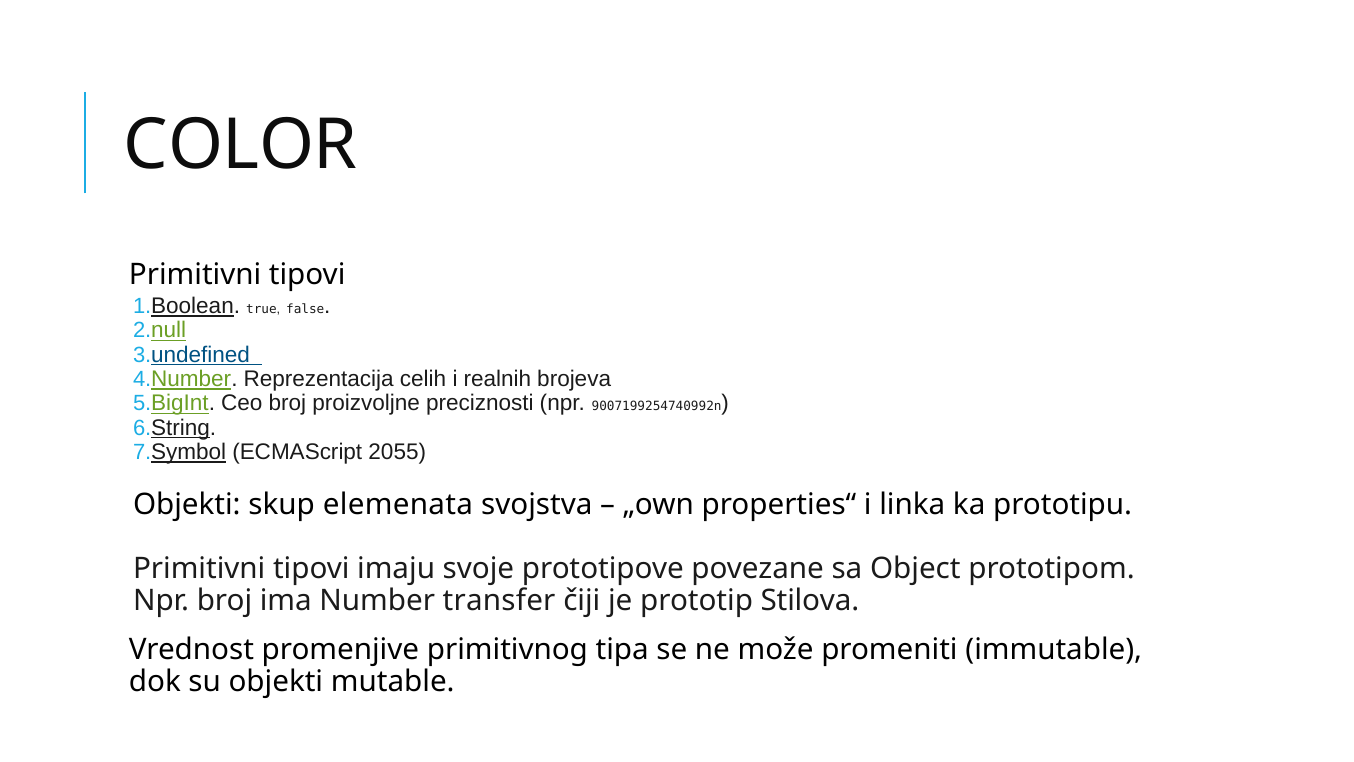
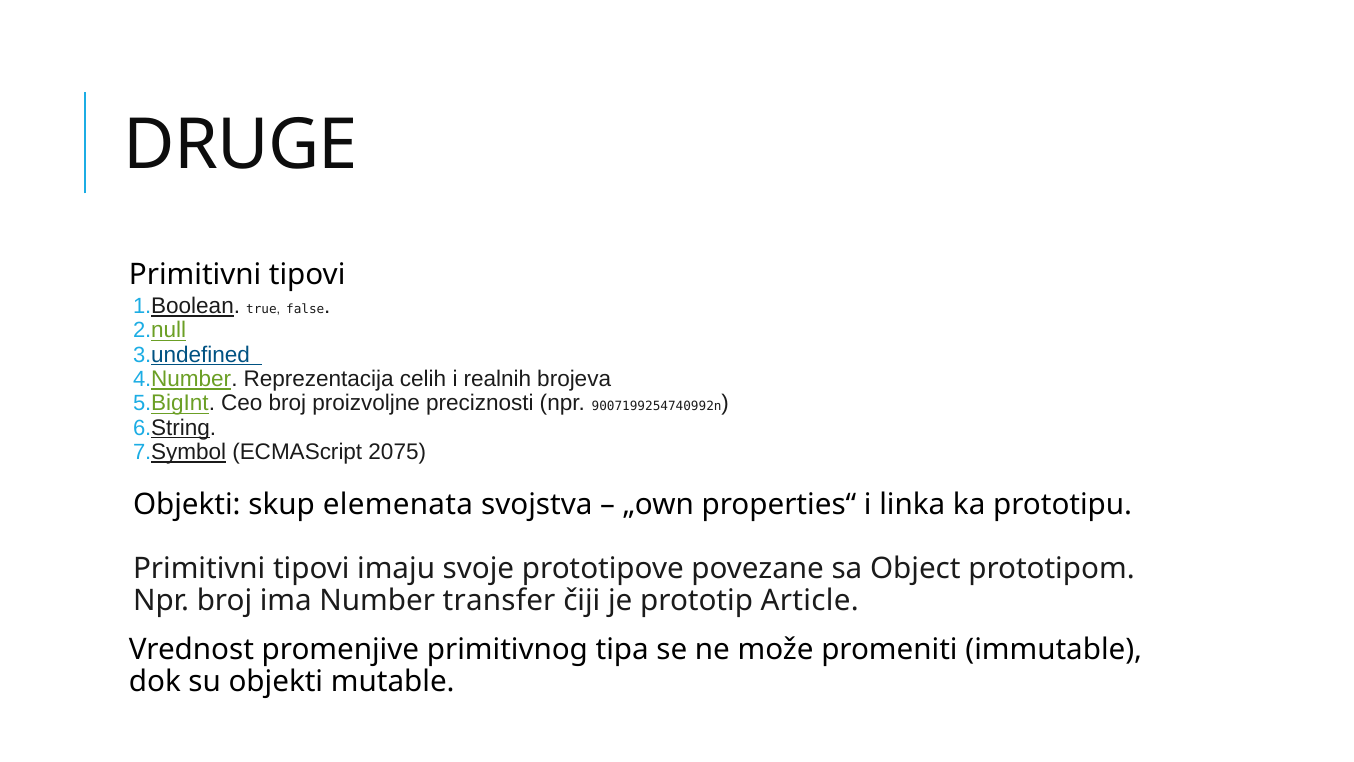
COLOR: COLOR -> DRUGE (241, 145)
2055: 2055 -> 2075 (397, 452)
Stilova: Stilova -> Article (810, 600)
